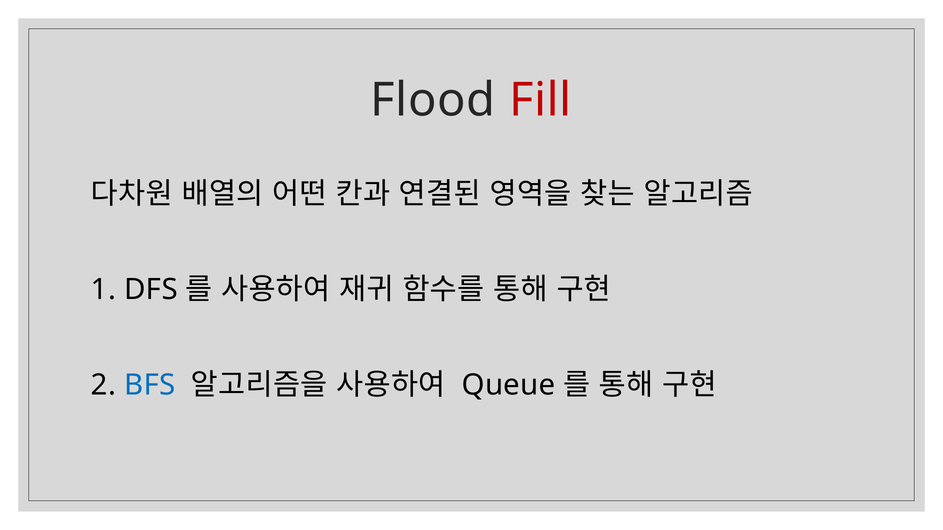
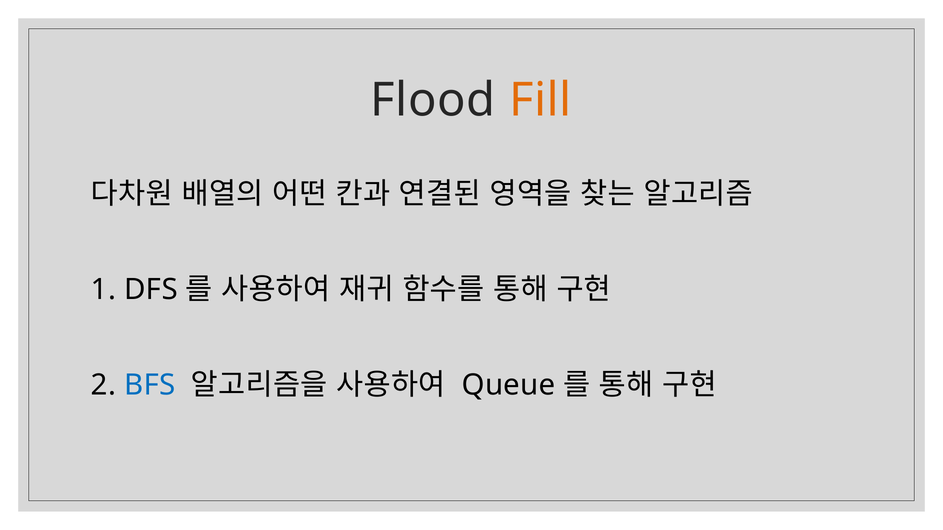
Fill colour: red -> orange (540, 100)
